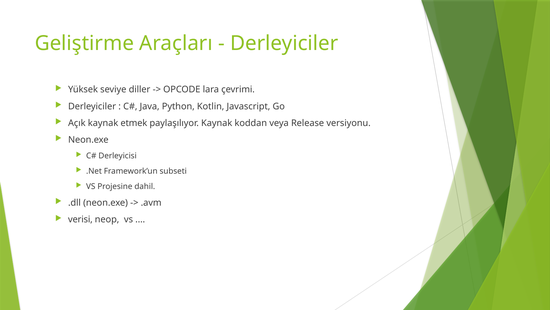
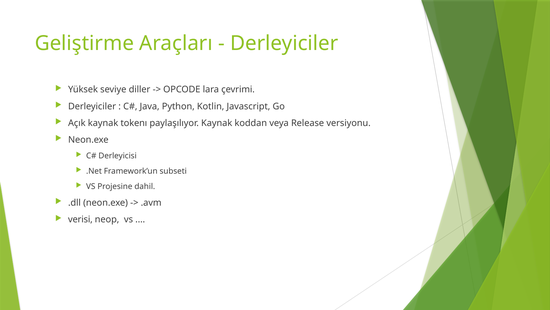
etmek: etmek -> tokenı (134, 123)
